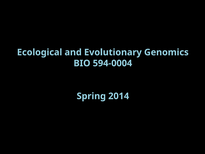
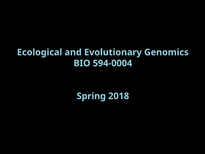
2014: 2014 -> 2018 (119, 96)
